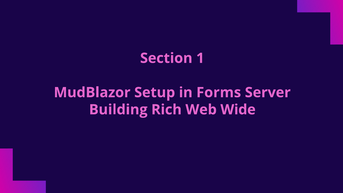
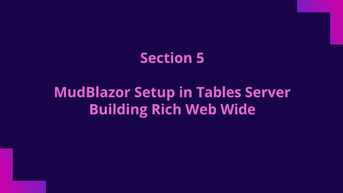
1: 1 -> 5 (200, 58)
Forms: Forms -> Tables (219, 92)
